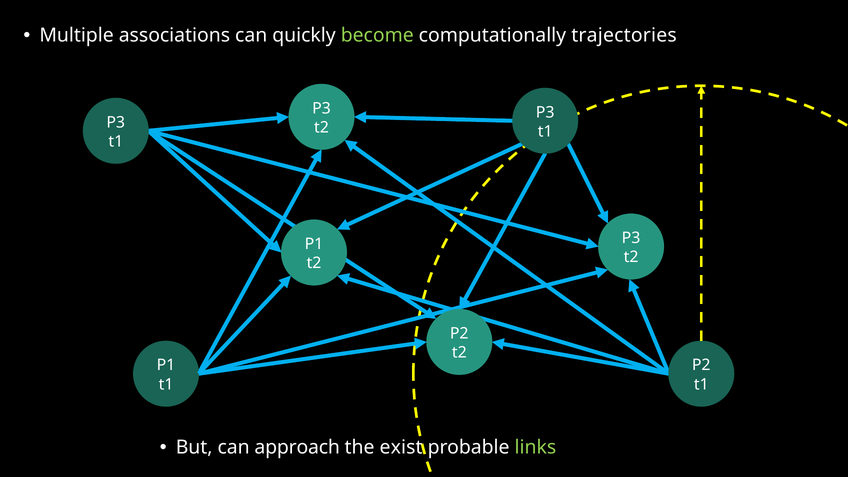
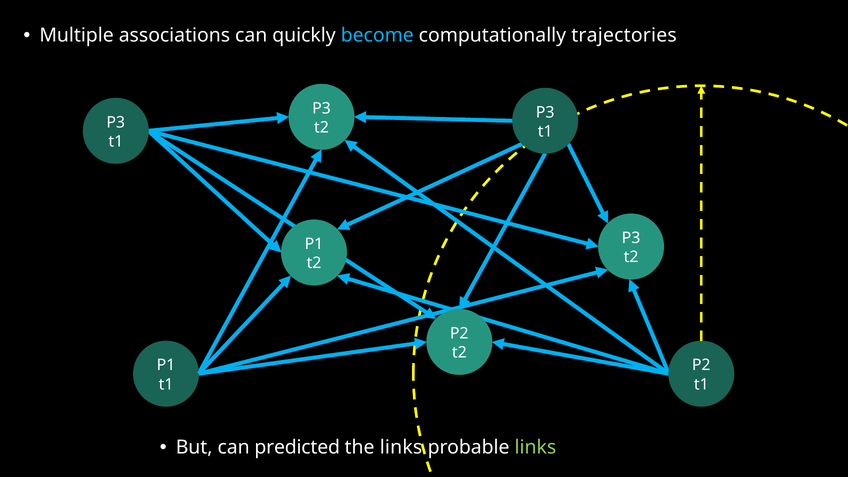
become colour: light green -> light blue (377, 35)
approach: approach -> predicted (297, 447)
the exist: exist -> links (401, 447)
